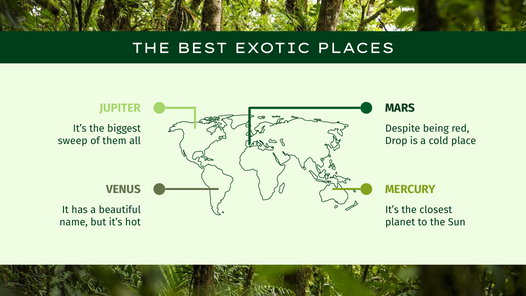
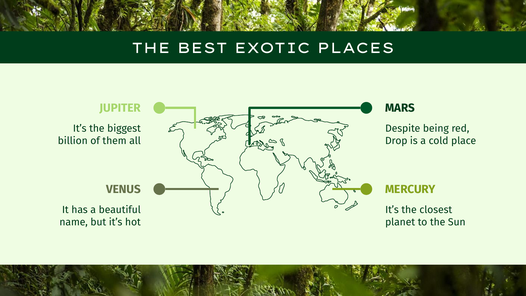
sweep: sweep -> billion (73, 141)
